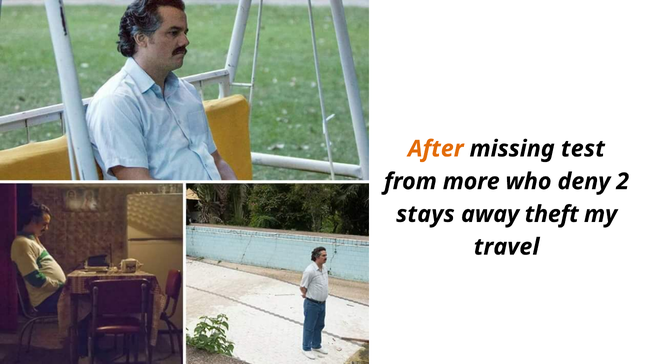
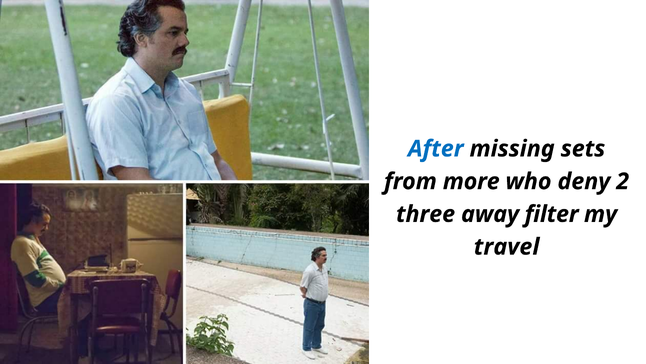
After colour: orange -> blue (436, 149)
test: test -> sets (583, 149)
stays: stays -> three (426, 214)
theft: theft -> filter (552, 214)
